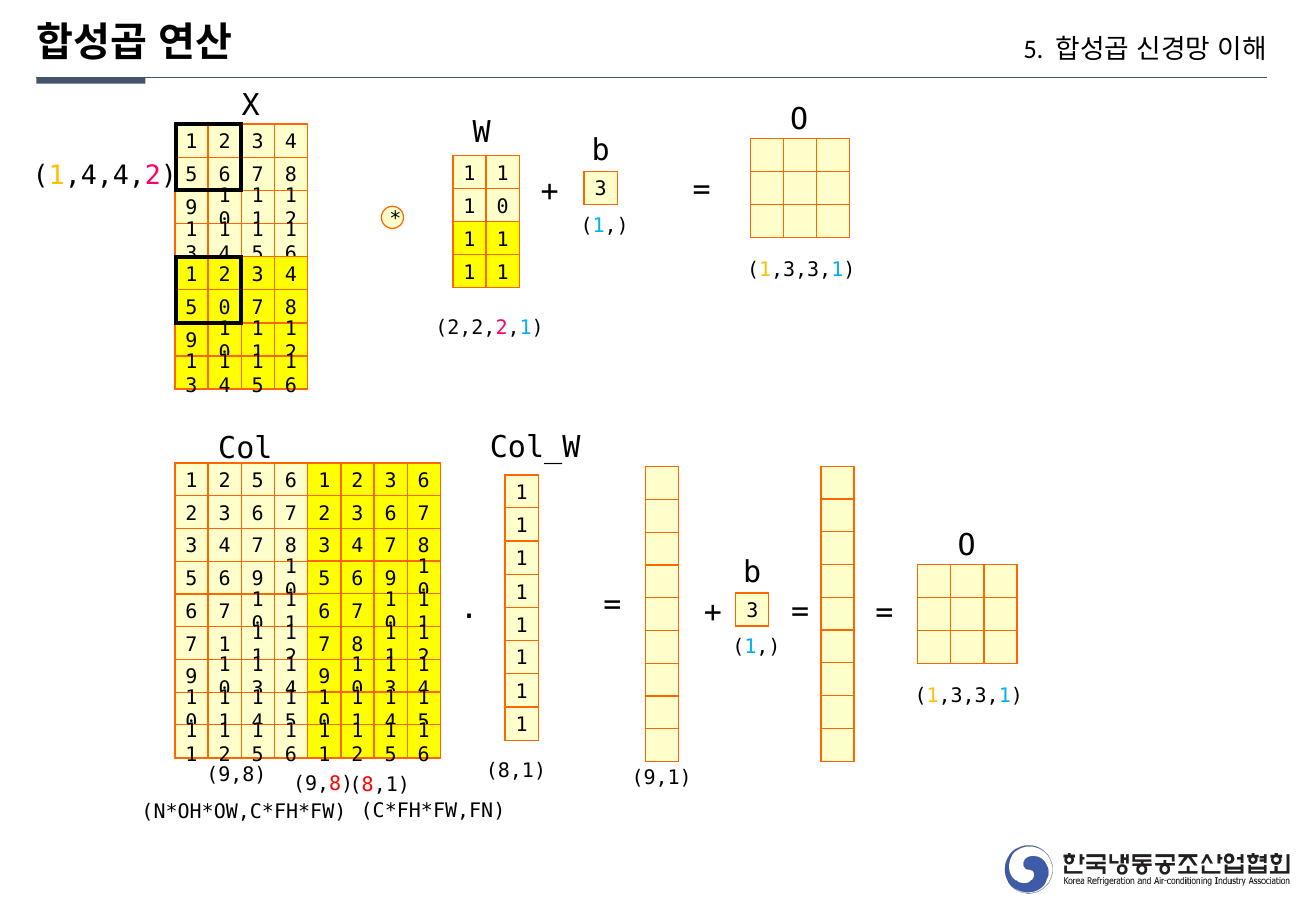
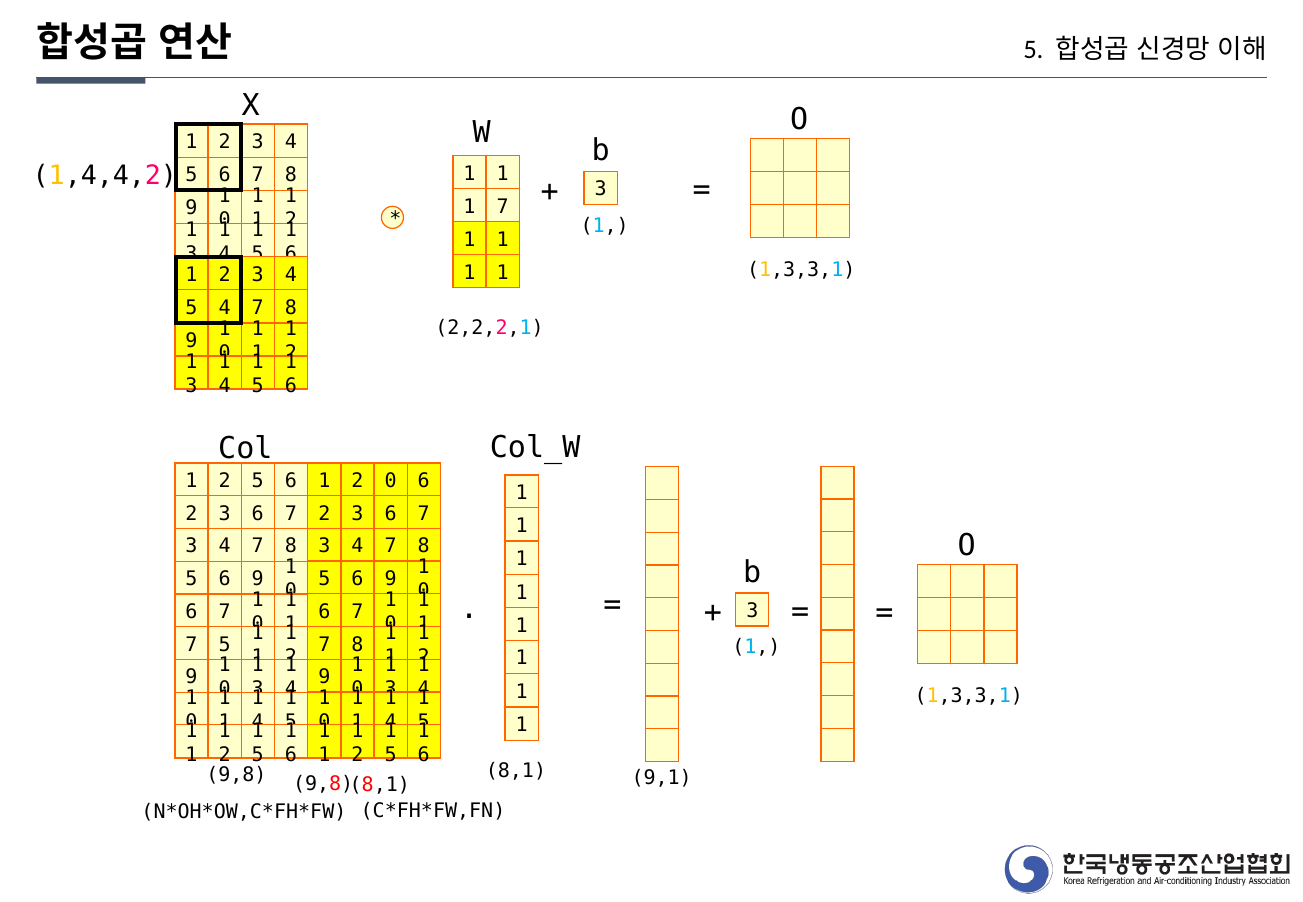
0: 0 -> 7 (503, 207)
5 0: 0 -> 4 (225, 308)
3: 3 -> 0 (391, 481)
1: 1 -> 5 (225, 645)
